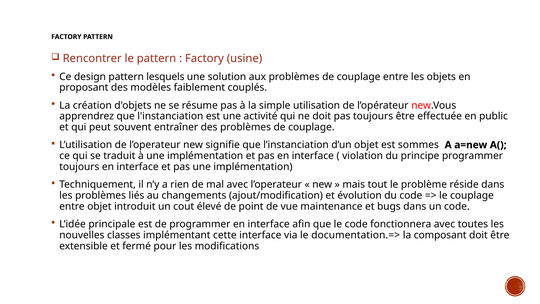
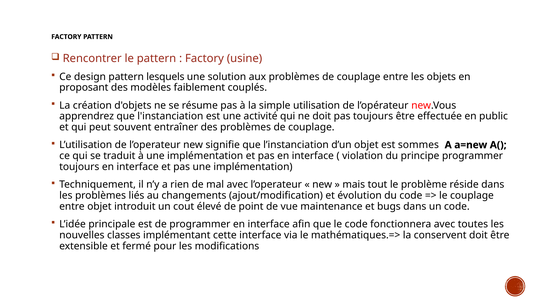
documentation.=>: documentation.=> -> mathématiques.=> (356, 235)
composant: composant -> conservent (440, 235)
